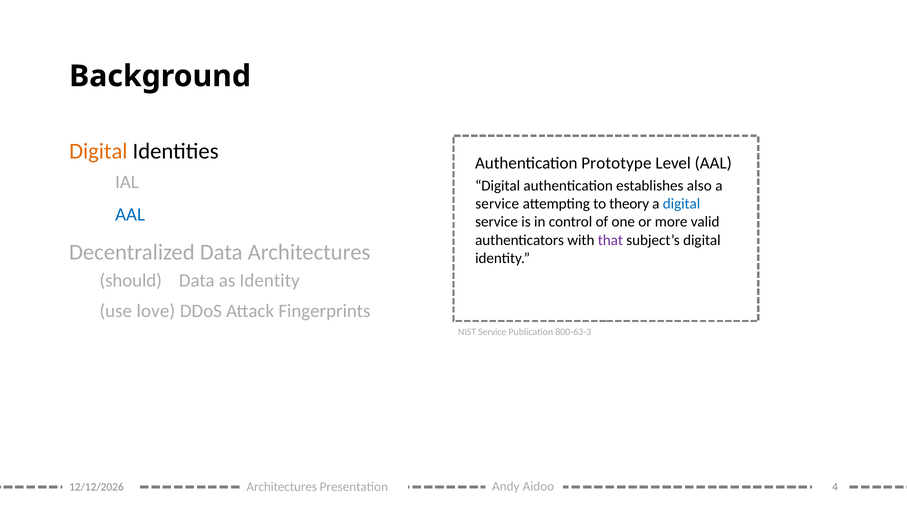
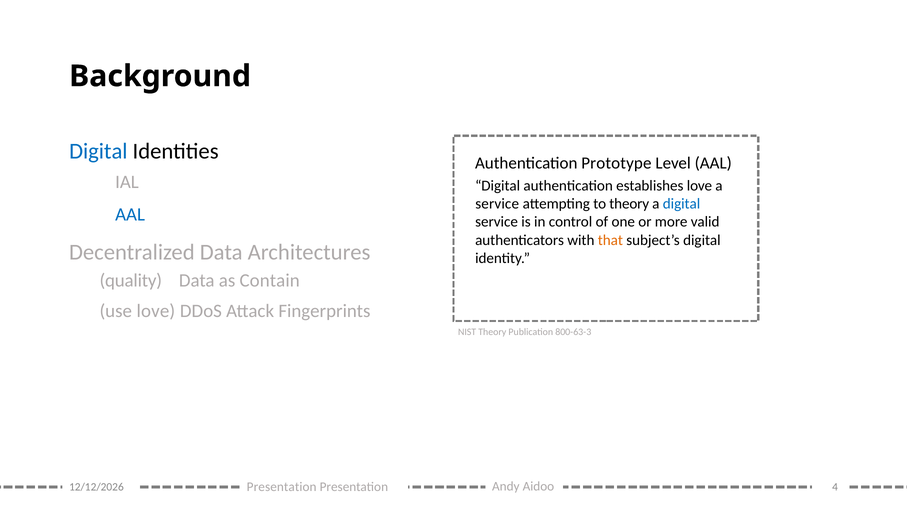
Digital colour: orange -> blue (98, 151)
establishes also: also -> love (699, 186)
that colour: purple -> orange (610, 240)
should: should -> quality (131, 281)
as Identity: Identity -> Contain (270, 281)
NIST Service: Service -> Theory (492, 332)
Architectures: Architectures -> Presentation (282, 487)
